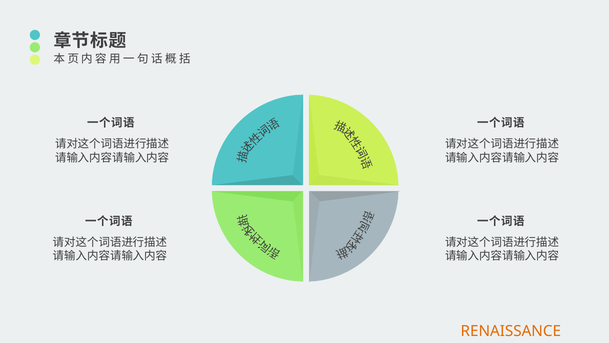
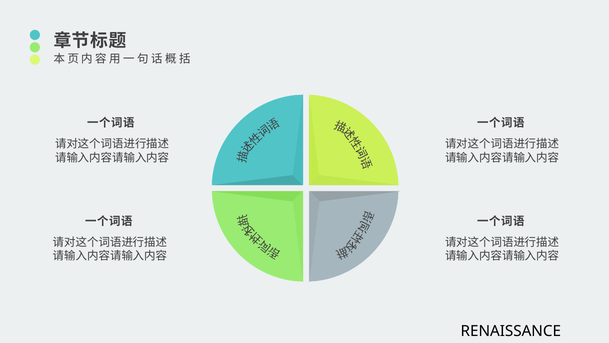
RENAISSANCE colour: orange -> black (511, 331)
